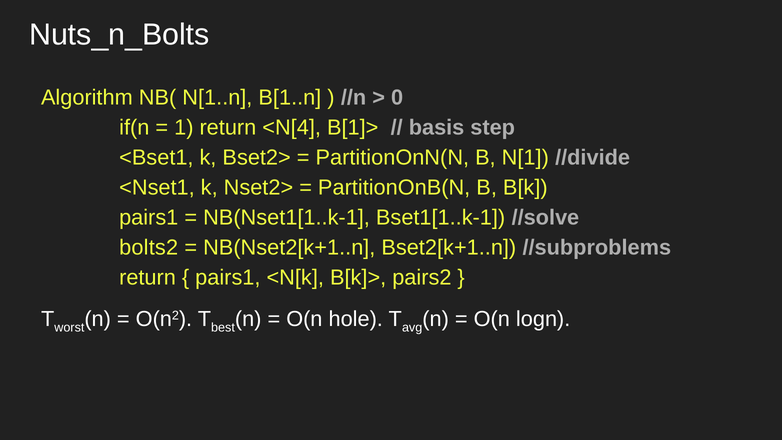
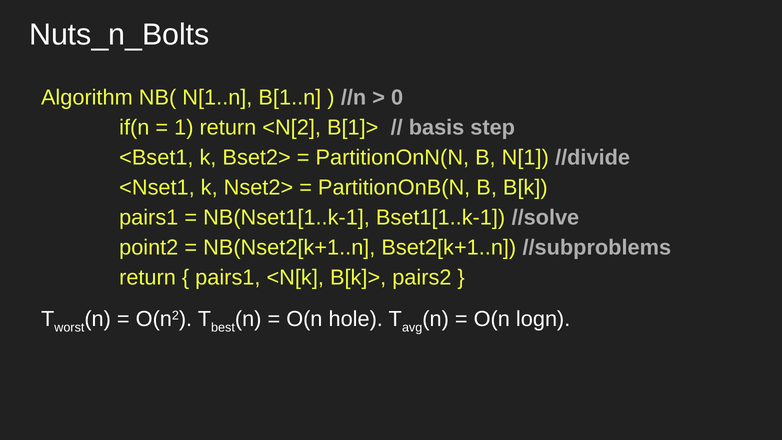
<N[4: <N[4 -> <N[2 (292, 128)
bolts2: bolts2 -> point2 (149, 248)
